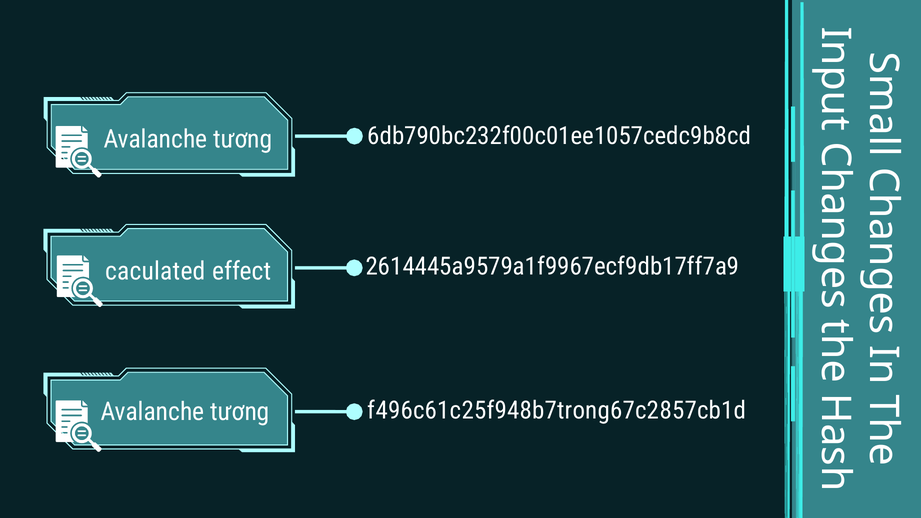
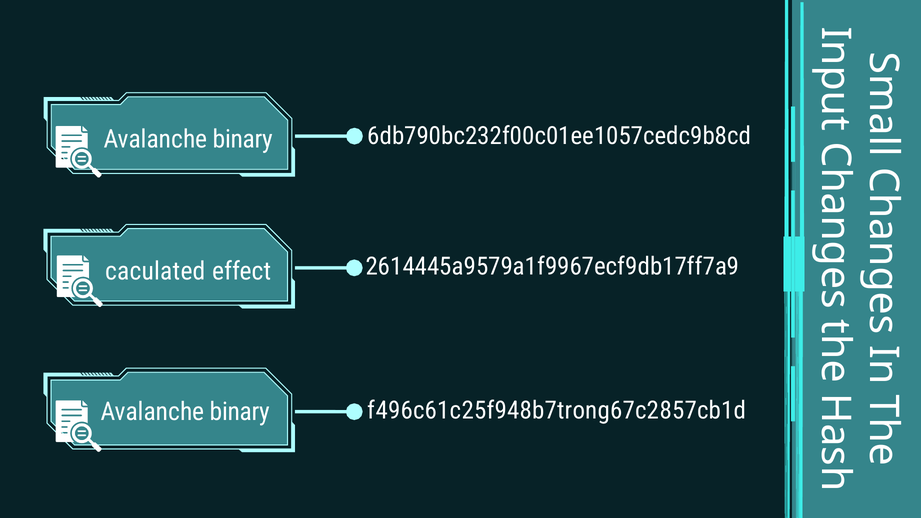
tương: tương -> binary (243, 139)
tương: tương -> binary (240, 412)
